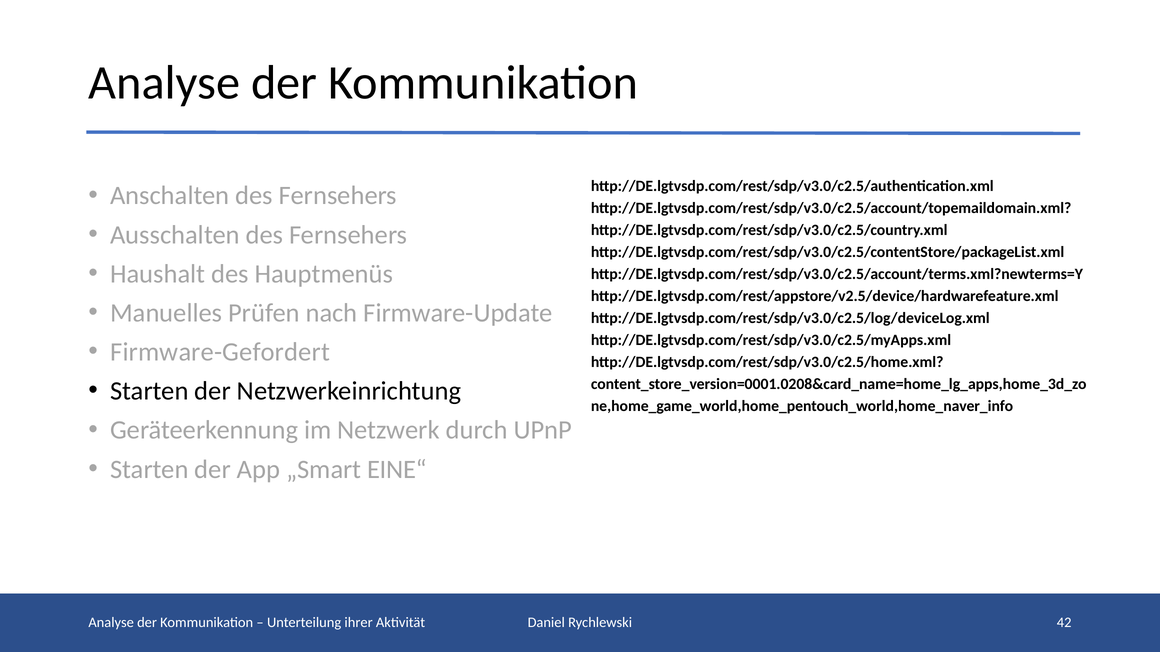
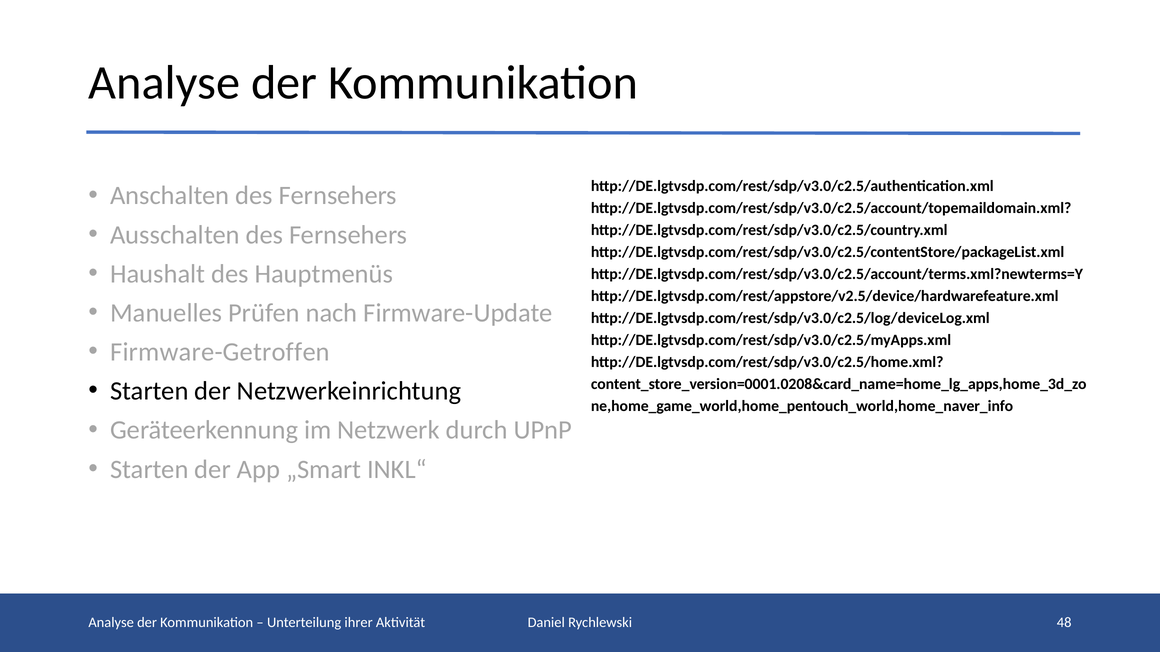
Firmware-Gefordert: Firmware-Gefordert -> Firmware-Getroffen (220, 352)
EINE“: EINE“ -> INKL“ (397, 470)
42: 42 -> 48 (1064, 623)
